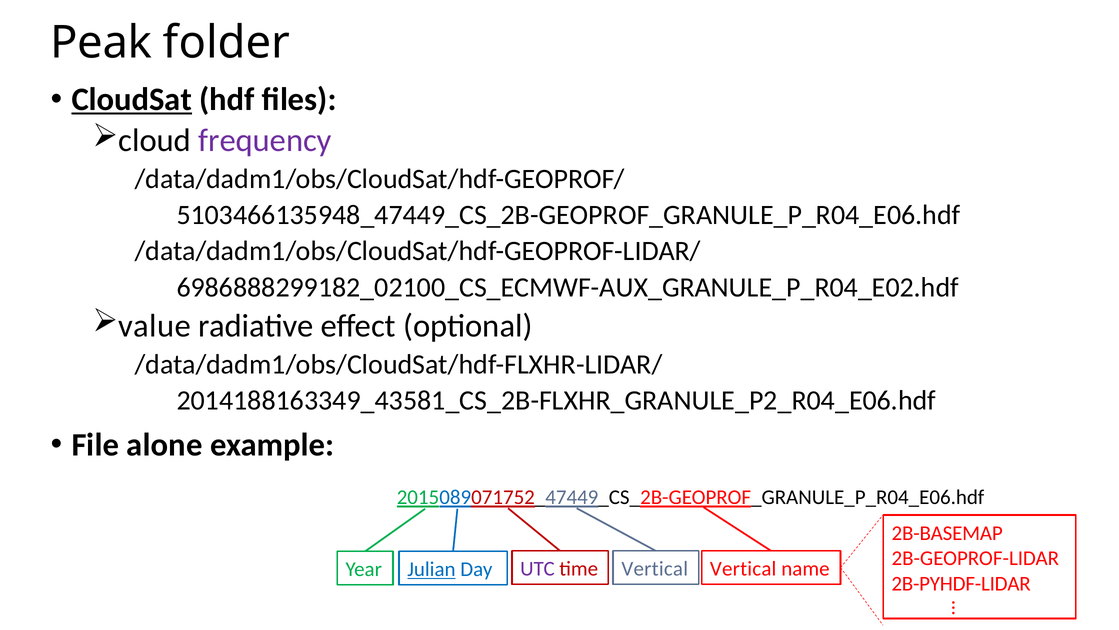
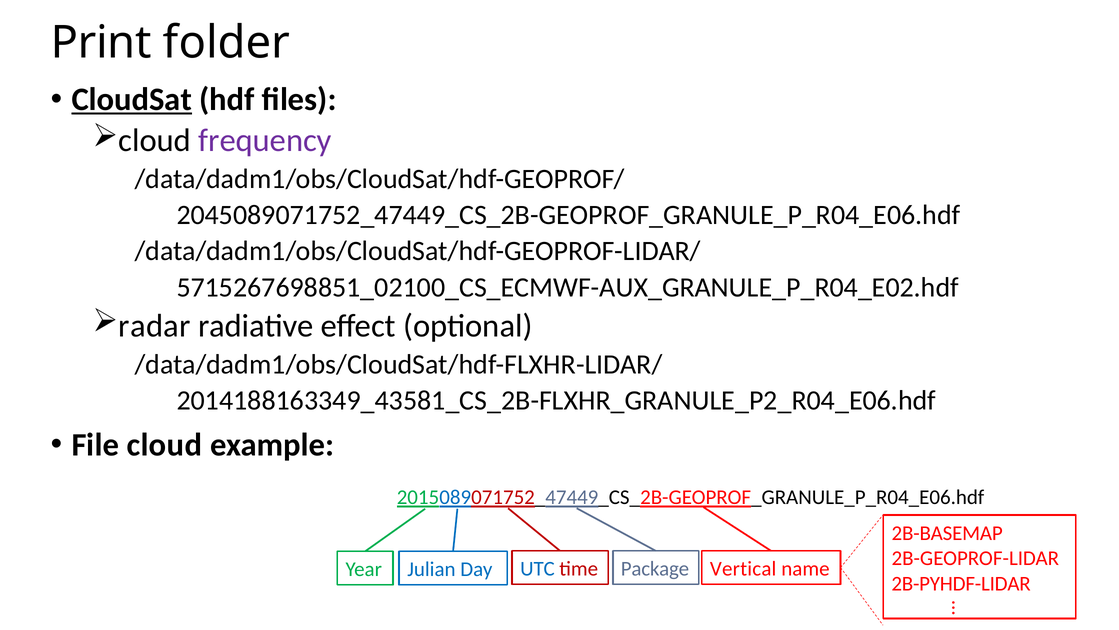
Peak: Peak -> Print (101, 43)
5103466135948_47449_CS_2B-GEOPROF_GRANULE_P_R04_E06.hdf: 5103466135948_47449_CS_2B-GEOPROF_GRANULE_P_R04_E06.hdf -> 2045089071752_47449_CS_2B-GEOPROF_GRANULE_P_R04_E06.hdf (568, 215)
6986888299182_02100_CS_ECMWF-AUX_GRANULE_P_R04_E02.hdf: 6986888299182_02100_CS_ECMWF-AUX_GRANULE_P_R04_E02.hdf -> 5715267698851_02100_CS_ECMWF-AUX_GRANULE_P_R04_E02.hdf (568, 287)
value: value -> radar (155, 325)
File alone: alone -> cloud (164, 444)
Vertical: Vertical -> Package (655, 569)
Julian underline: present -> none (431, 569)
UTC colour: purple -> blue (538, 569)
